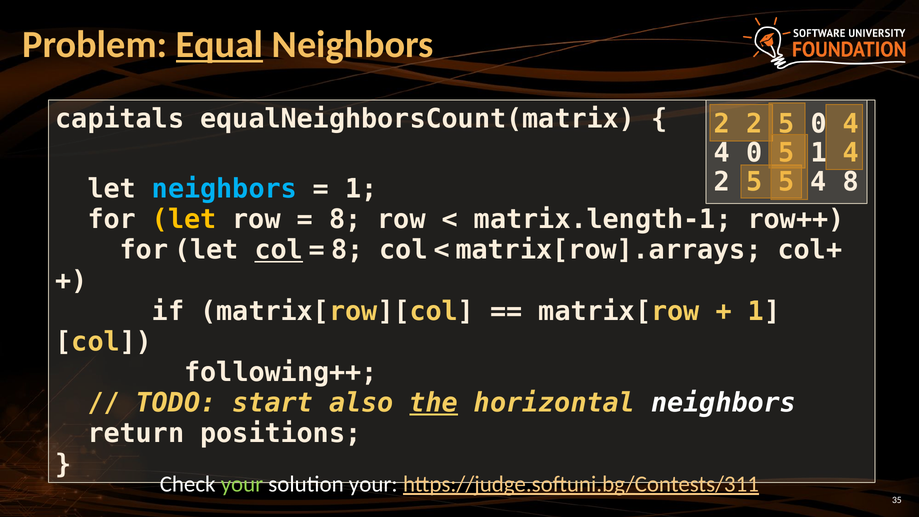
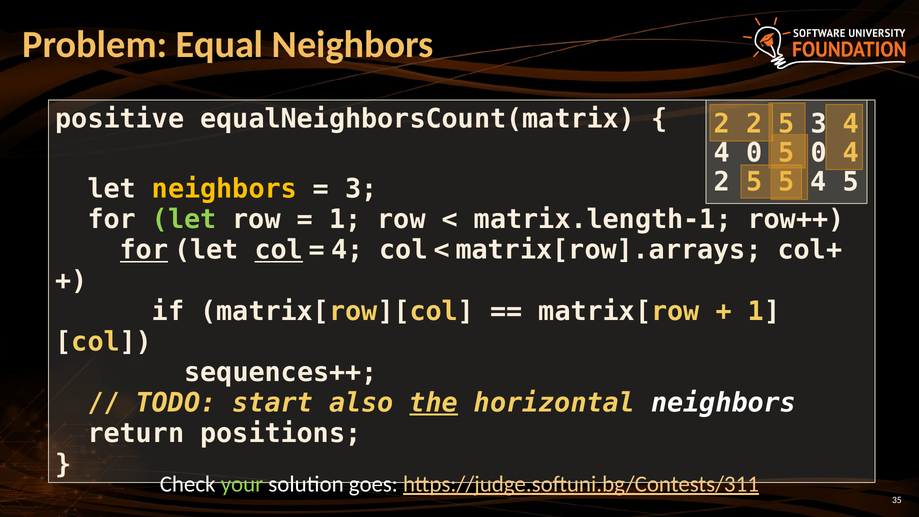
Equal underline: present -> none (220, 45)
capitals: capitals -> positive (120, 119)
0: 0 -> 3 (819, 124)
1: 1 -> 0 (819, 153)
4 8: 8 -> 5 (851, 182)
neighbors colour: light blue -> yellow (224, 189)
1: 1 -> 3 (361, 189)
let colour: yellow -> light green (184, 220)
8: 8 -> 1 (345, 220)
for underline: none -> present (144, 250)
8: 8 -> 4 (347, 250)
following++: following++ -> sequences++ (281, 372)
solution your: your -> goes (373, 484)
